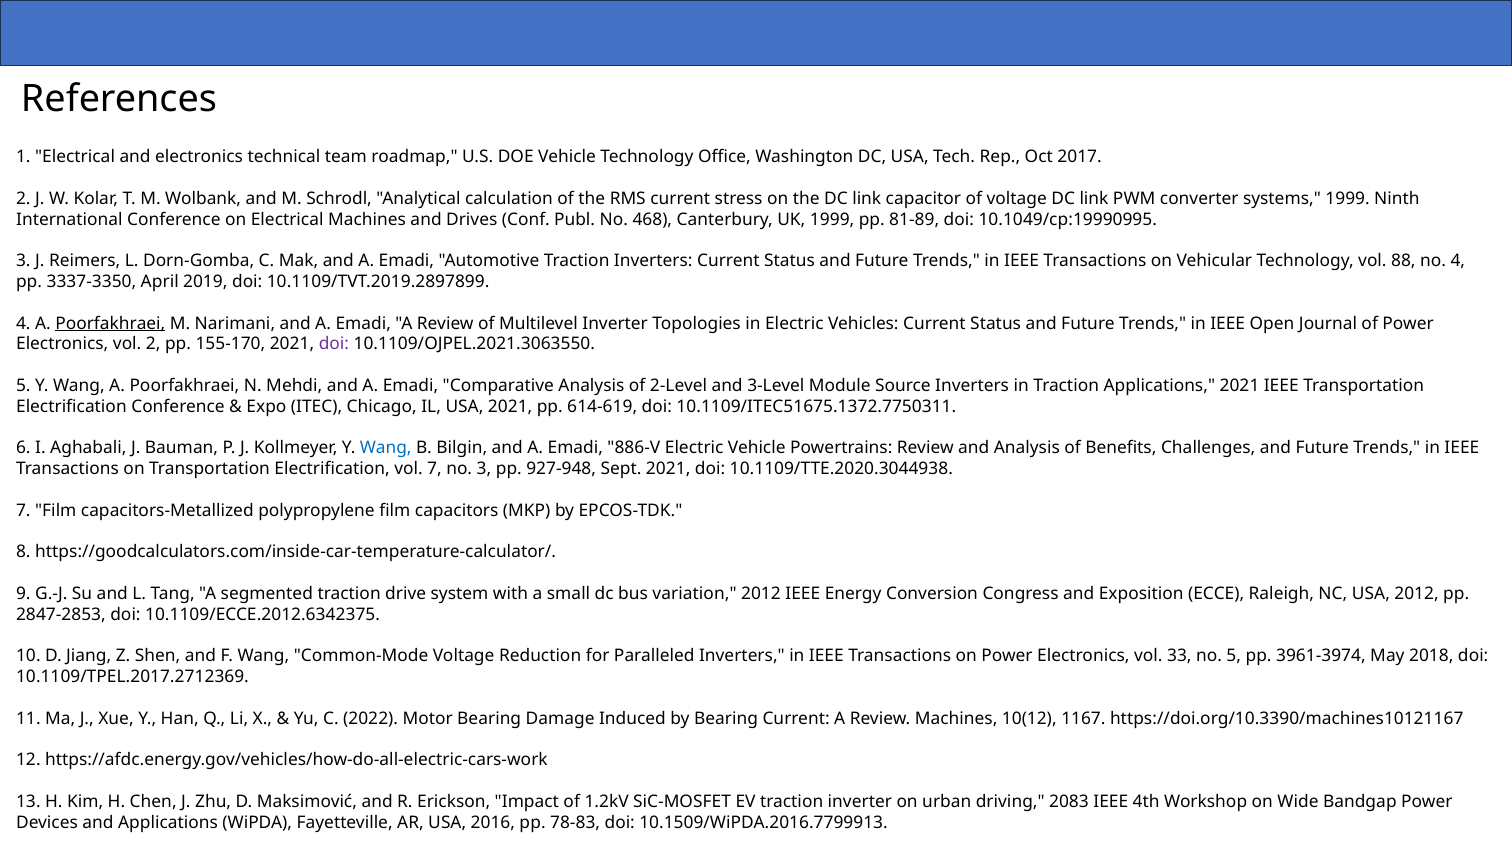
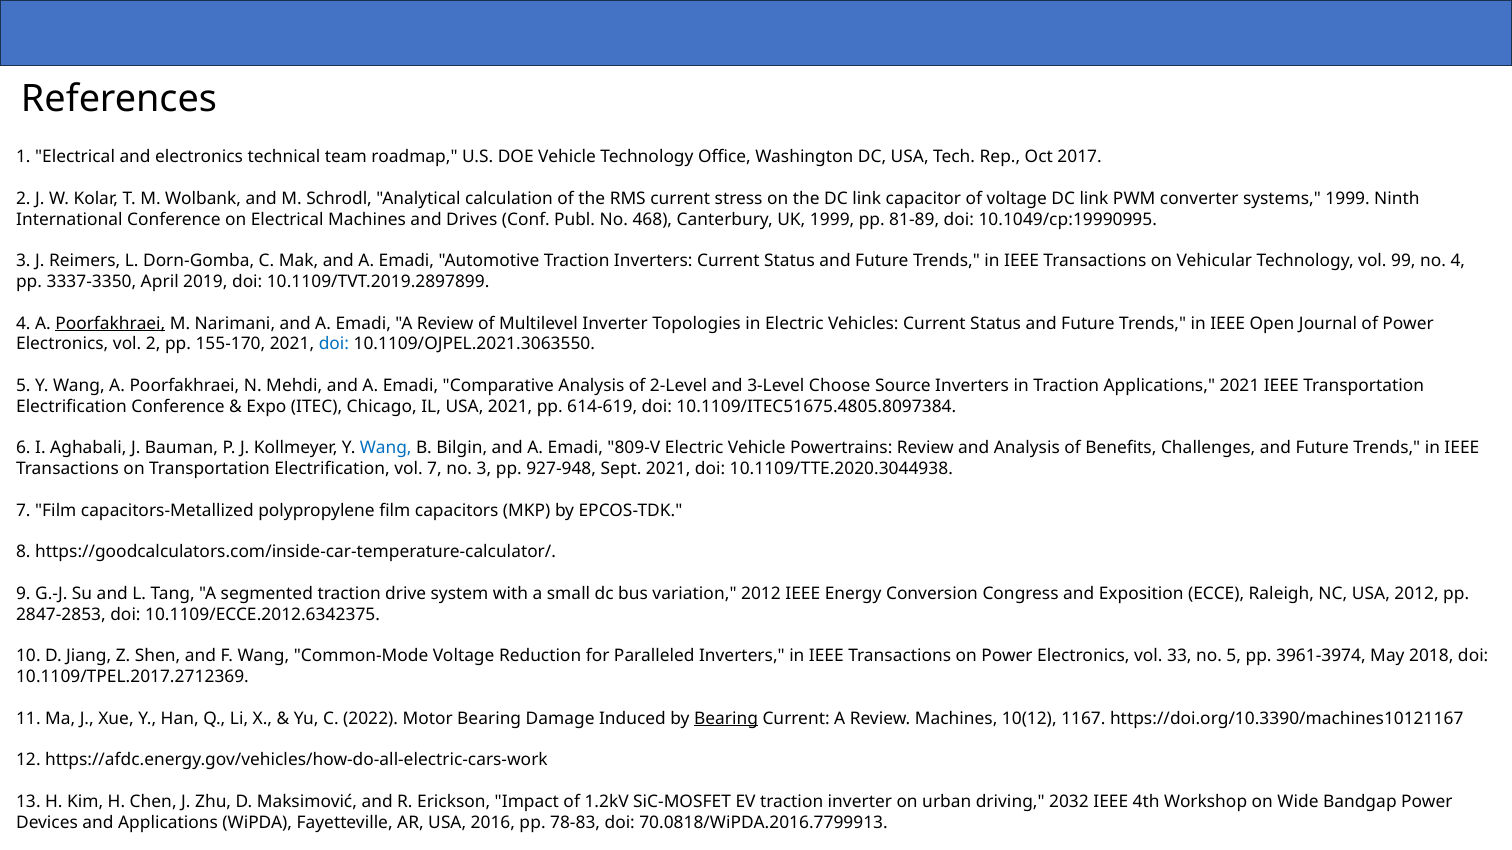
88: 88 -> 99 (1403, 261)
doi colour: purple -> blue (334, 344)
Module: Module -> Choose (840, 386)
10.1109/ITEC51675.1372.7750311: 10.1109/ITEC51675.1372.7750311 -> 10.1109/ITEC51675.4805.8097384 (816, 407)
886-V: 886-V -> 809-V (634, 448)
Bearing underline: none -> present (726, 719)
2083: 2083 -> 2032 (1069, 802)
10.1509/WiPDA.2016.7799913: 10.1509/WiPDA.2016.7799913 -> 70.0818/WiPDA.2016.7799913 (764, 823)
